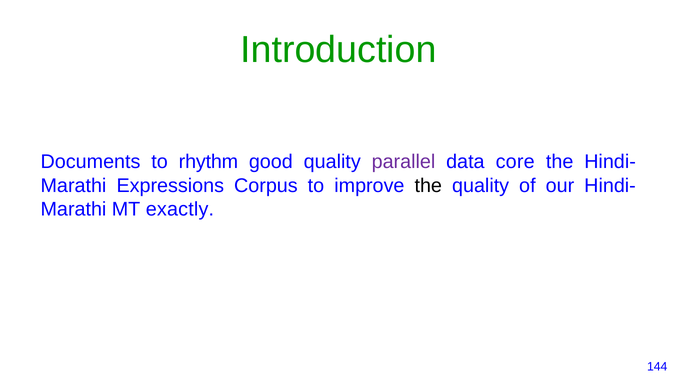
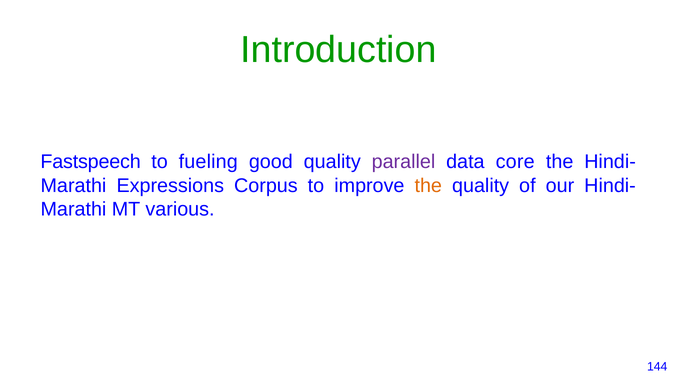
Documents: Documents -> Fastspeech (91, 162)
rhythm: rhythm -> fueling (208, 162)
the colour: black -> orange (428, 186)
exactly: exactly -> various (180, 209)
